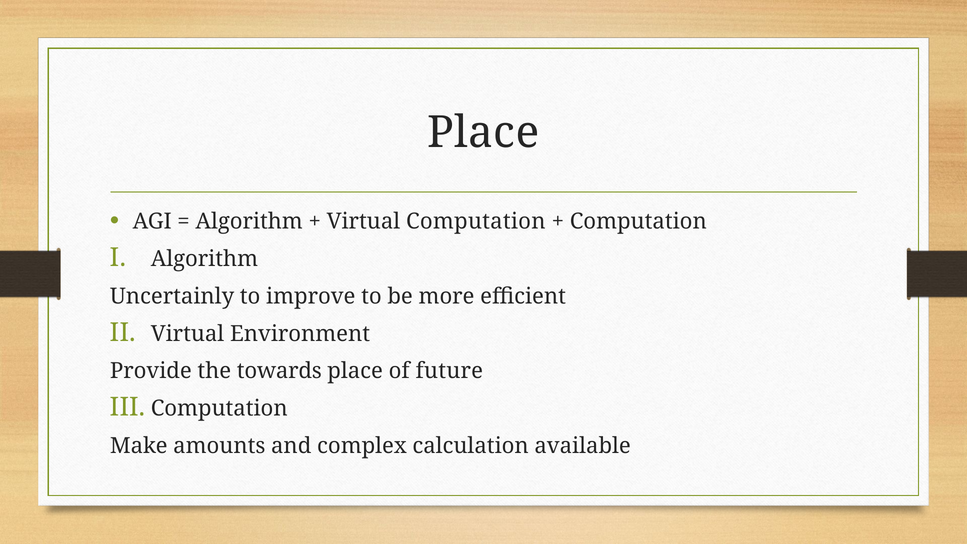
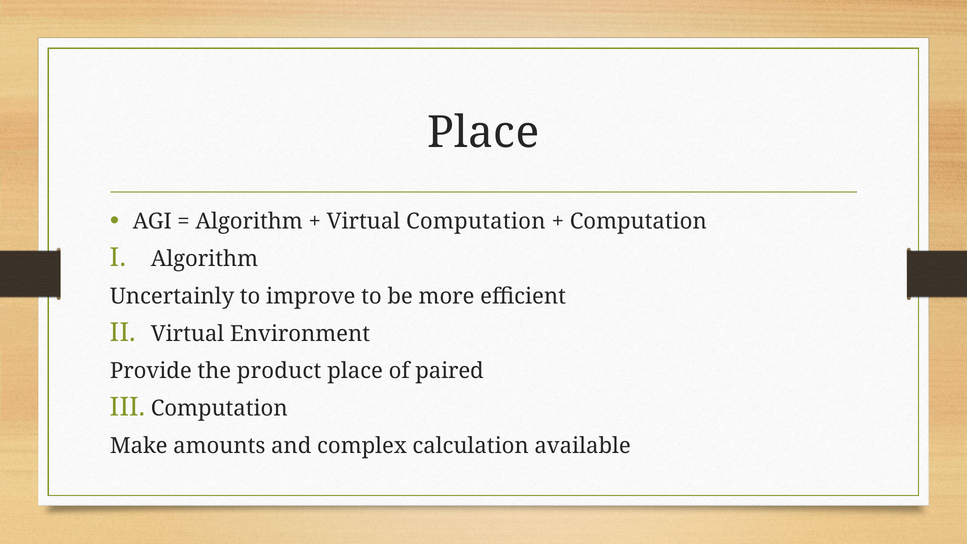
towards: towards -> product (279, 371)
future: future -> paired (450, 371)
